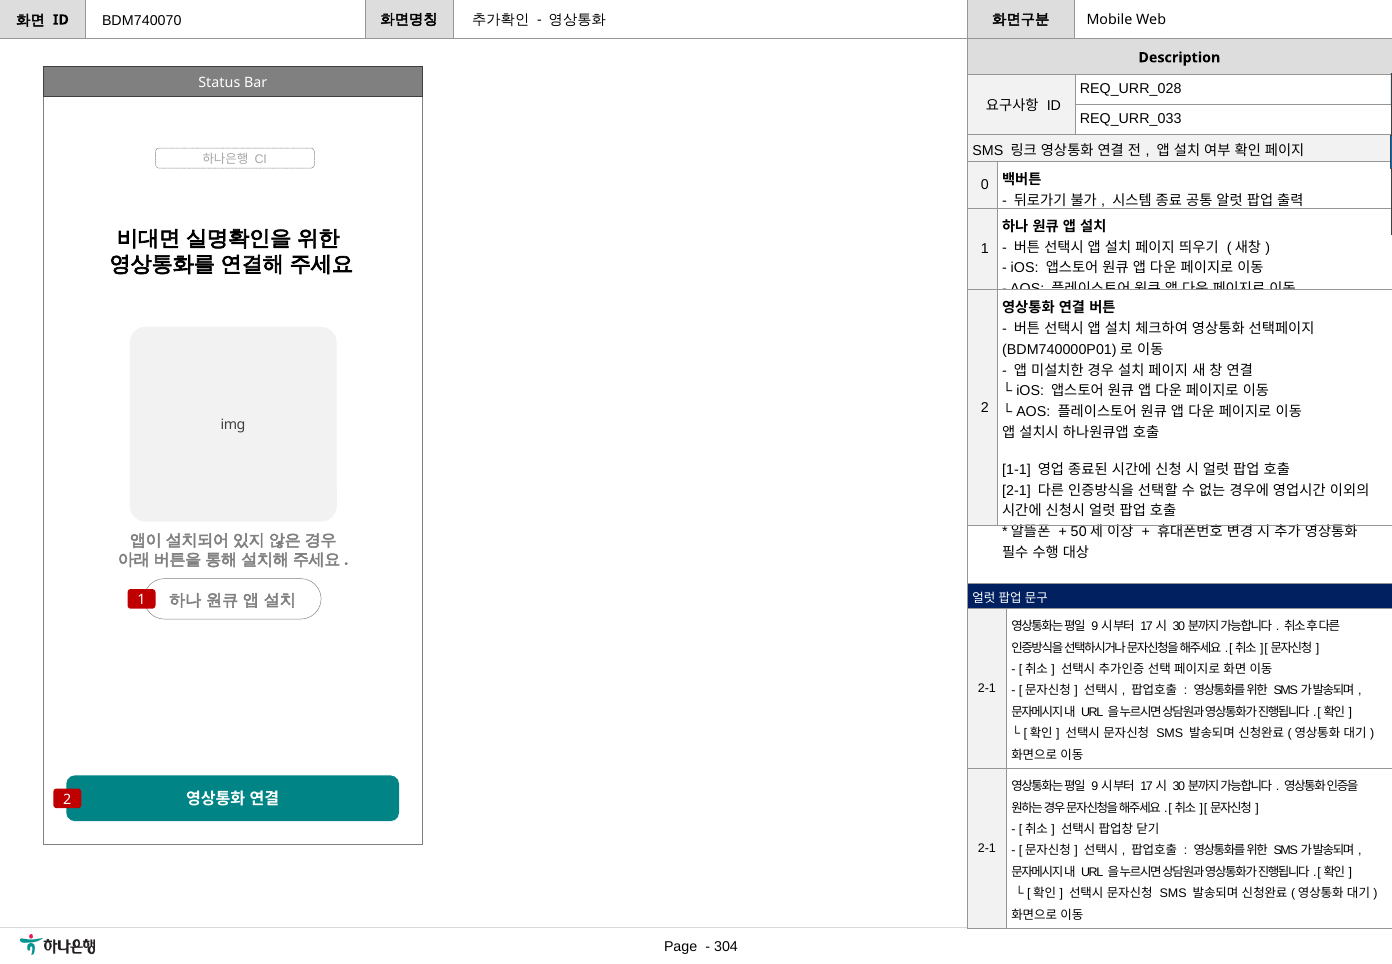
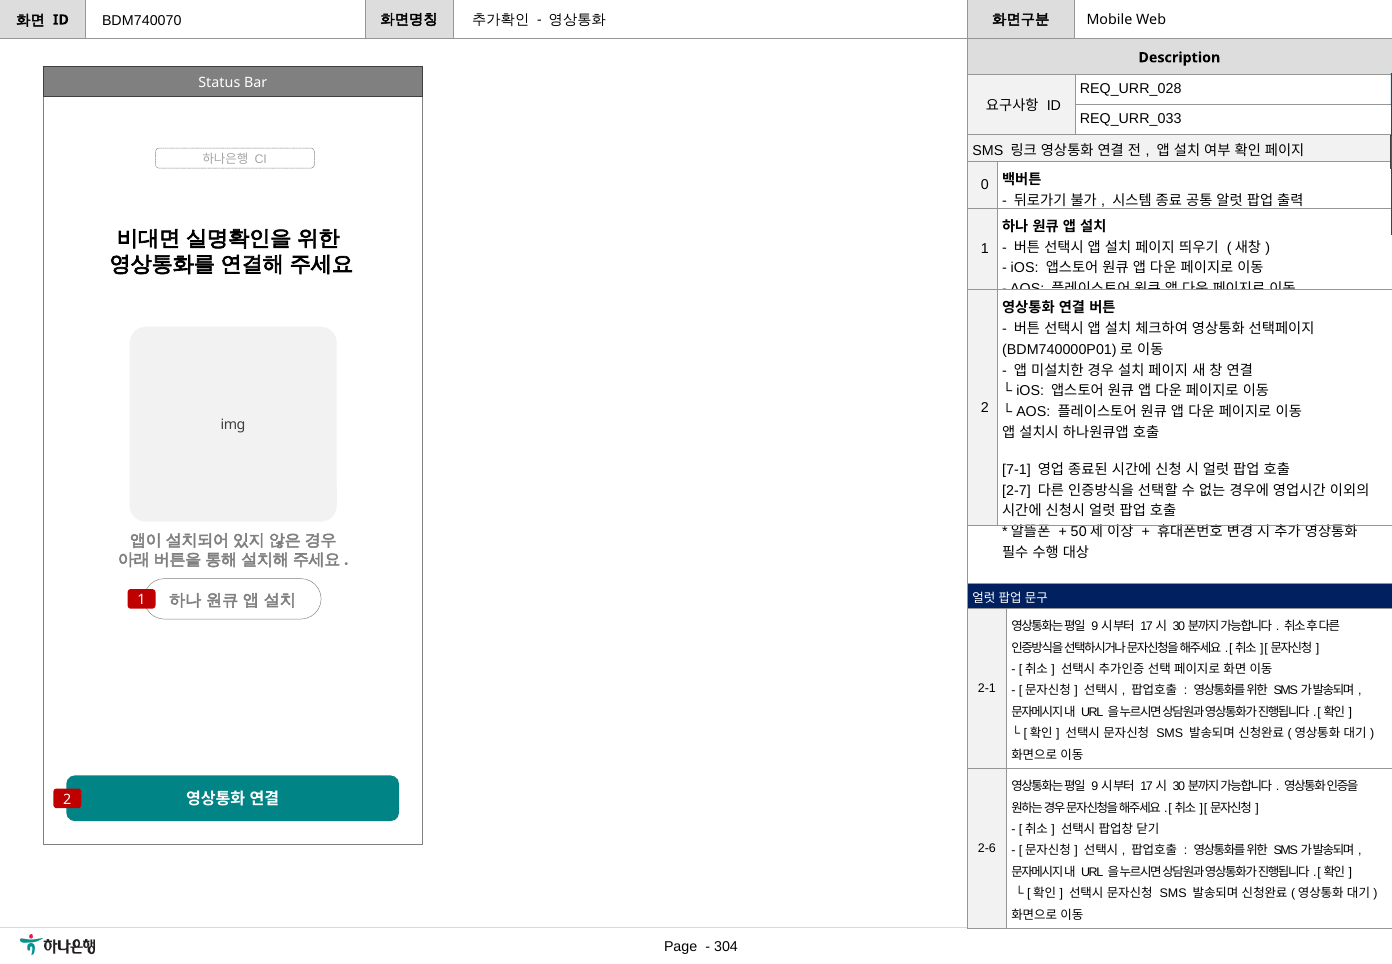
1-1: 1-1 -> 7-1 (1016, 469)
2-1: 2-1 -> 2-7 (1016, 490)
2-1: 2-1 -> 2-6 (987, 848)
